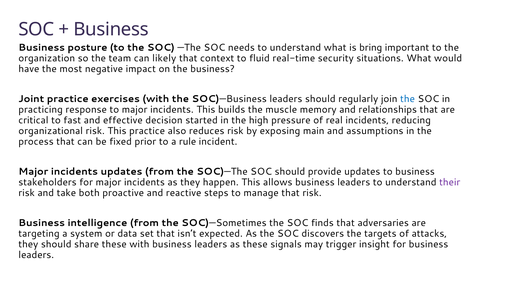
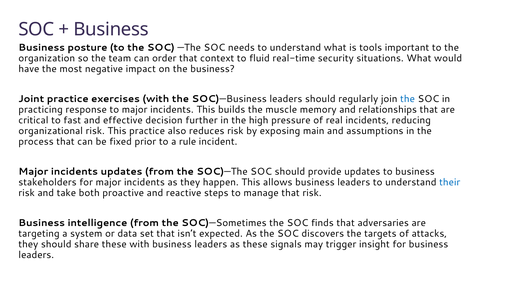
bring: bring -> tools (371, 48)
likely: likely -> order (164, 58)
started: started -> further (202, 120)
their colour: purple -> blue (450, 182)
